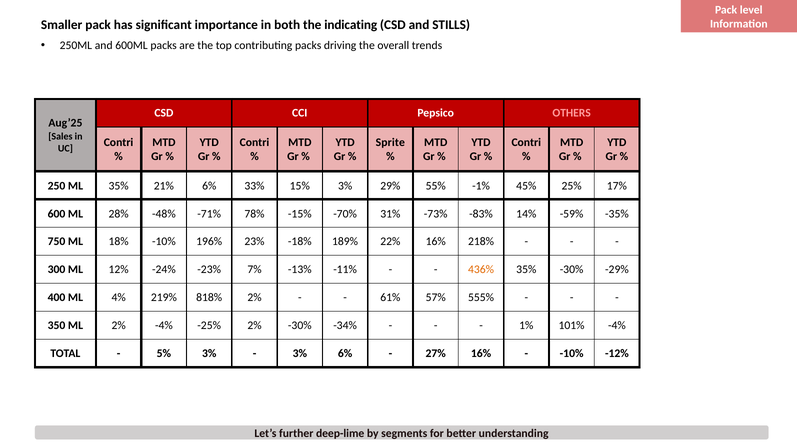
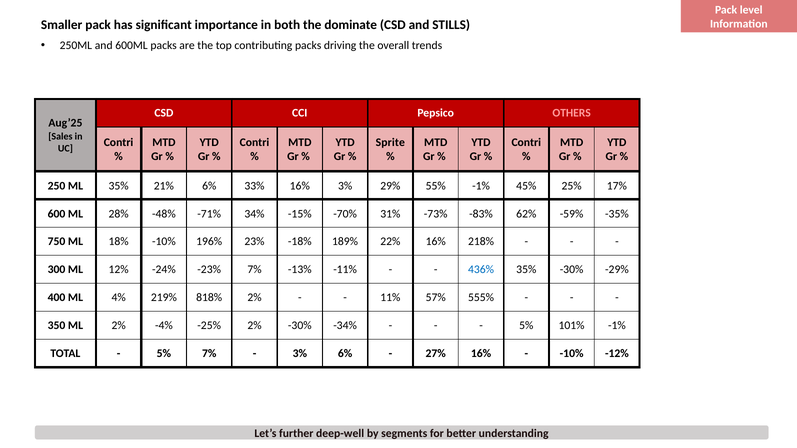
indicating: indicating -> dominate (351, 25)
33% 15%: 15% -> 16% (300, 186)
78%: 78% -> 34% (254, 214)
14%: 14% -> 62% (526, 214)
436% colour: orange -> blue (481, 270)
61%: 61% -> 11% (390, 298)
1%: 1% -> 5% (526, 326)
101% -4%: -4% -> -1% (617, 326)
5% 3%: 3% -> 7% (209, 354)
deep-lime: deep-lime -> deep-well (340, 434)
